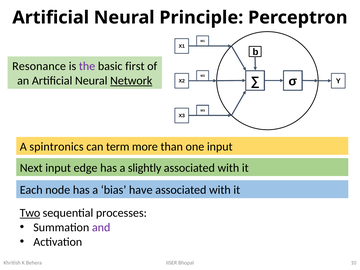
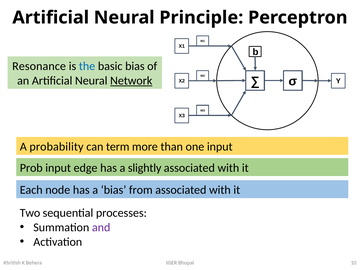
the colour: purple -> blue (87, 66)
basic first: first -> bias (135, 66)
spintronics: spintronics -> probability (56, 147)
Next: Next -> Prob (31, 168)
have: have -> from (141, 190)
Two underline: present -> none (30, 213)
